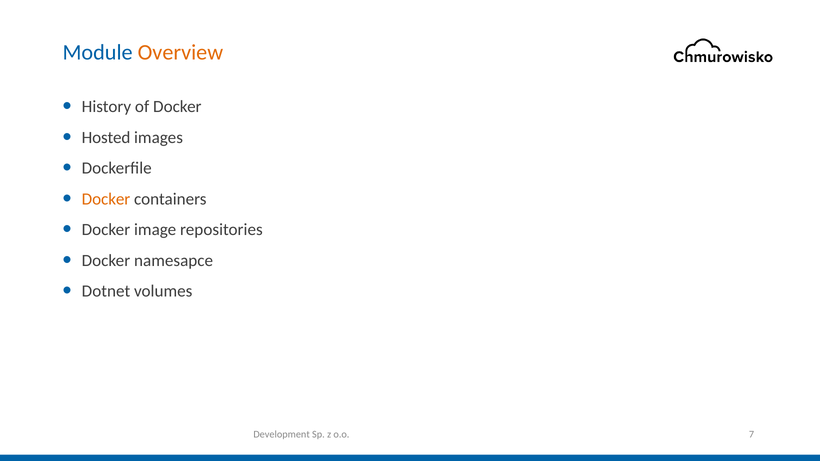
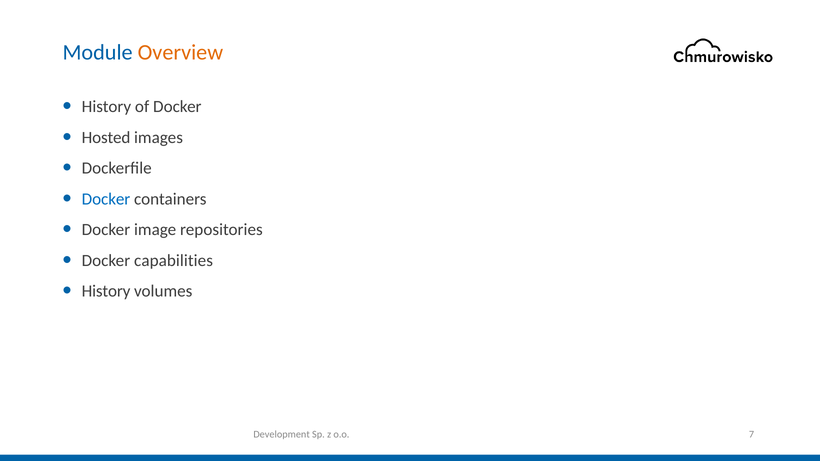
Docker colour: orange -> blue (106, 199)
namesapce: namesapce -> capabilities (174, 261)
Dotnet: Dotnet -> History (106, 291)
